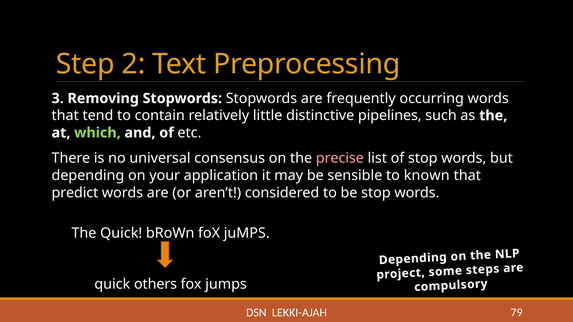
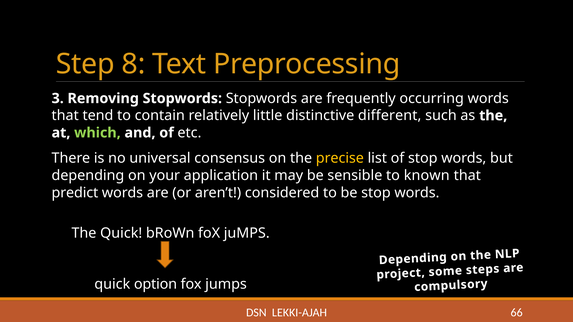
2: 2 -> 8 (134, 64)
pipelines: pipelines -> different (390, 116)
precise colour: pink -> yellow (340, 158)
others: others -> option (156, 285)
79: 79 -> 66 (517, 313)
